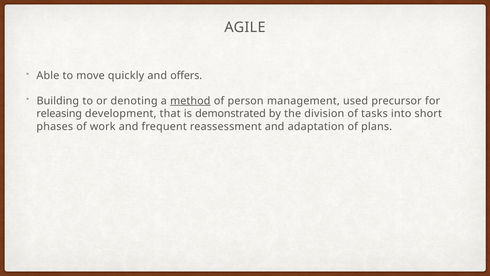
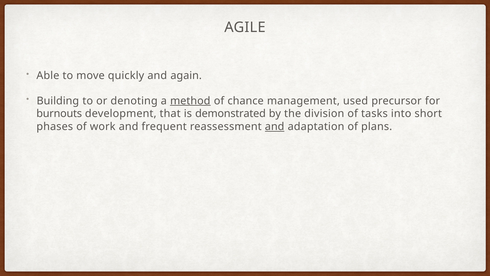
offers: offers -> again (186, 76)
person: person -> chance (246, 101)
releasing: releasing -> burnouts (59, 114)
and underline: none -> present (275, 126)
